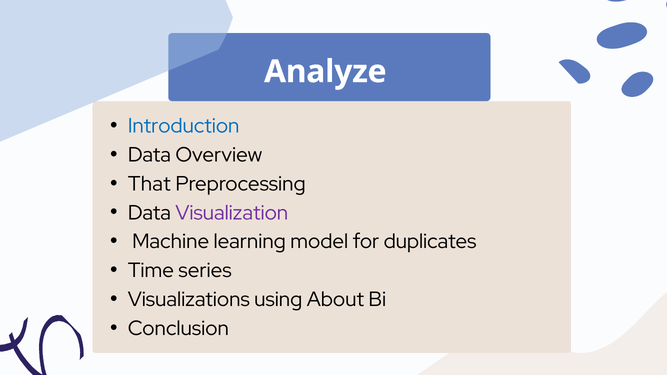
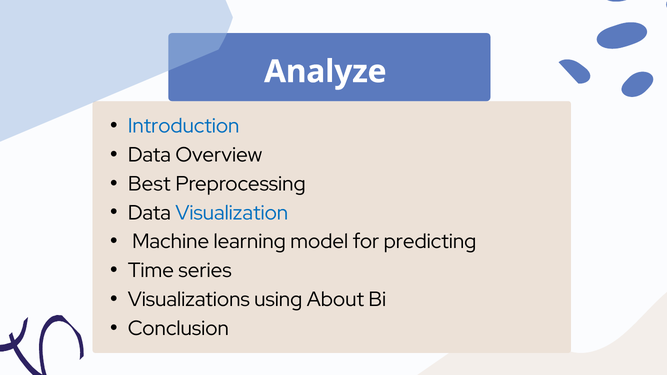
That: That -> Best (149, 184)
Visualization colour: purple -> blue (232, 213)
duplicates: duplicates -> predicting (430, 242)
